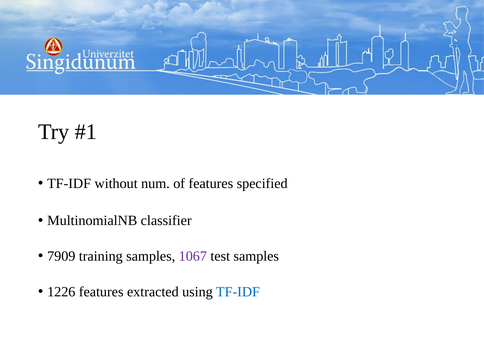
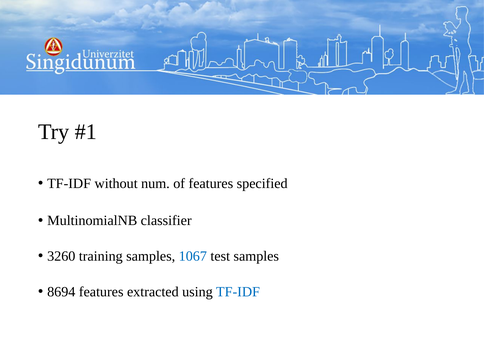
7909: 7909 -> 3260 (61, 256)
1067 colour: purple -> blue (193, 256)
1226: 1226 -> 8694 (61, 292)
